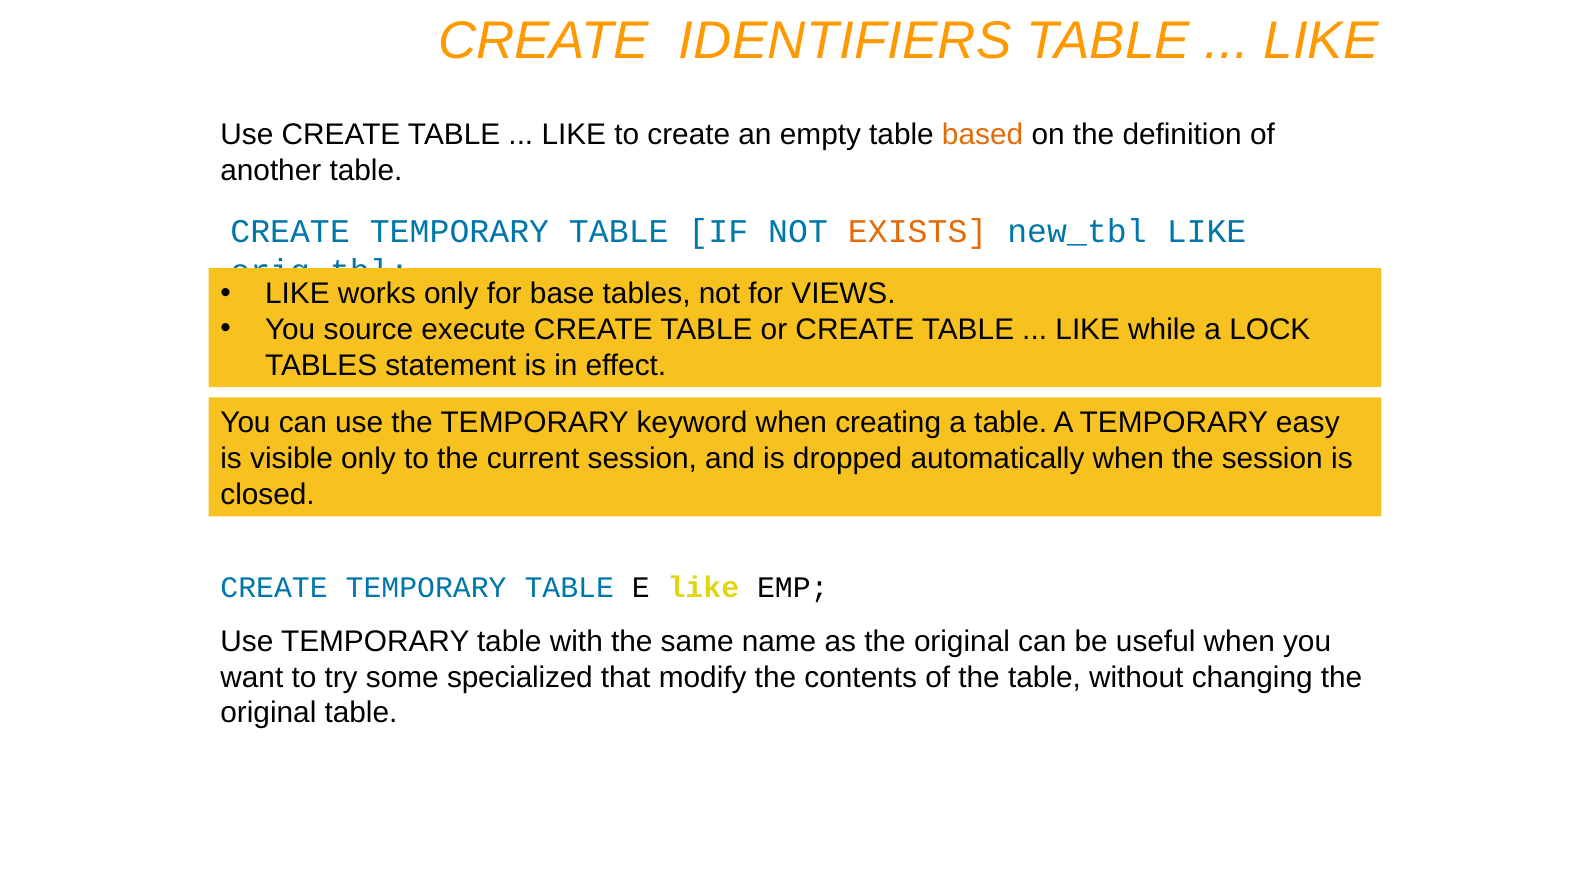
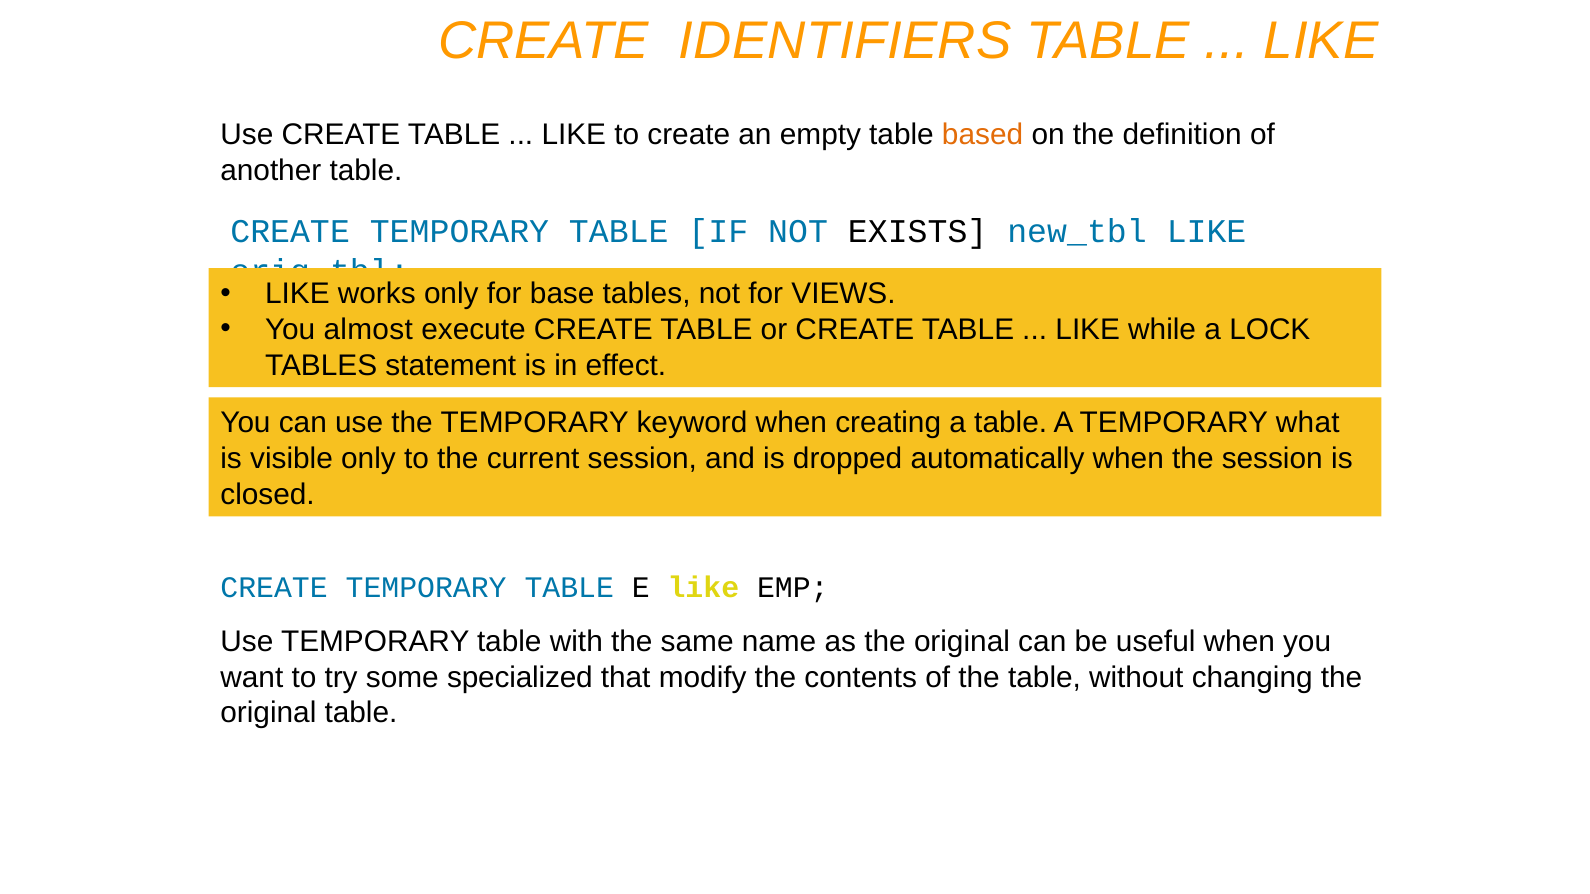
EXISTS colour: orange -> black (918, 232)
source: source -> almost (368, 330)
easy: easy -> what (1308, 423)
